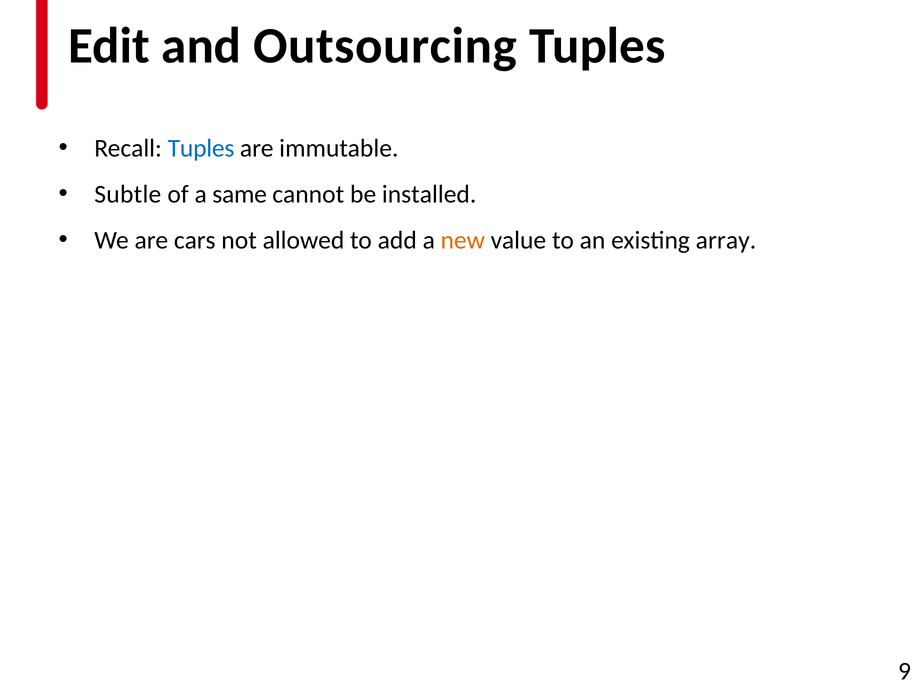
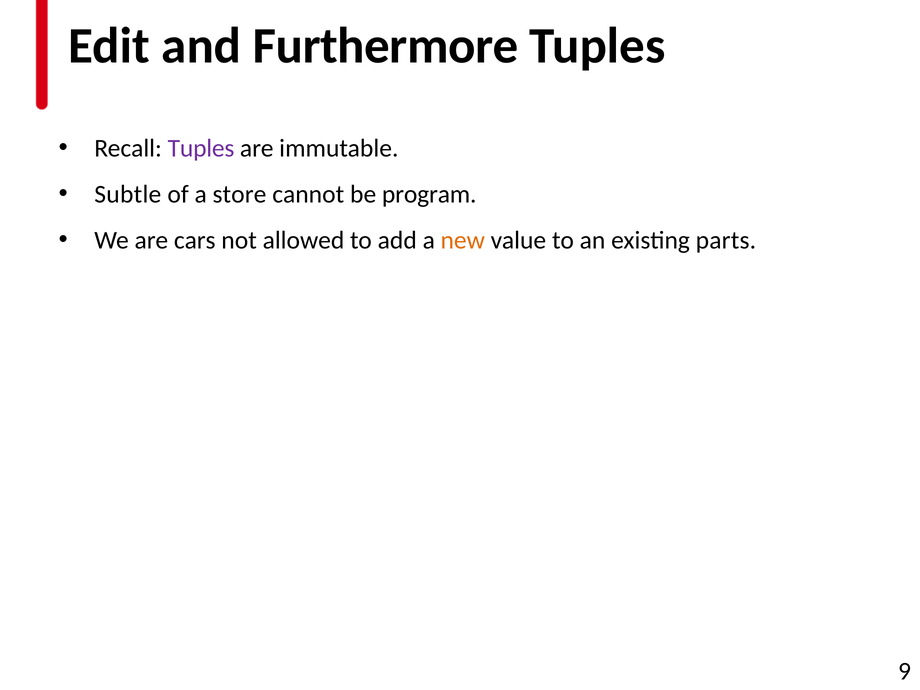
Outsourcing: Outsourcing -> Furthermore (386, 46)
Tuples colour: blue -> purple (201, 148)
same: same -> store (239, 194)
installed: installed -> program (429, 194)
array: array -> parts (726, 240)
